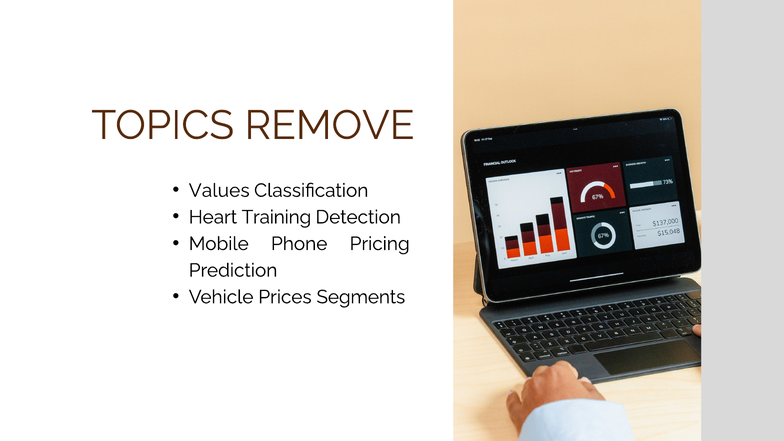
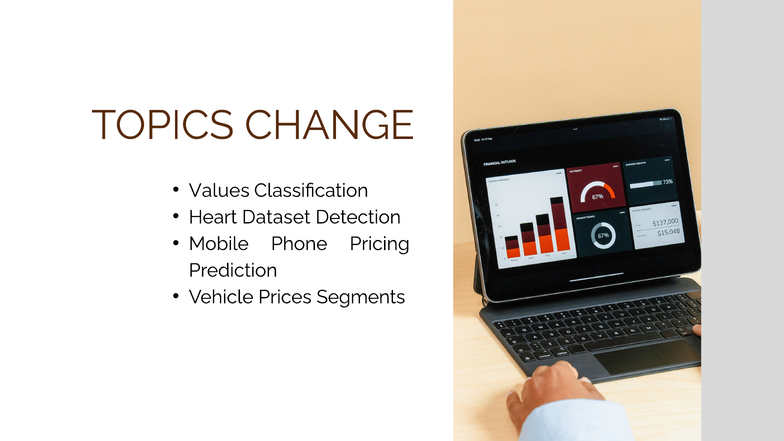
REMOVE: REMOVE -> CHANGE (330, 125)
Training: Training -> Dataset (276, 217)
